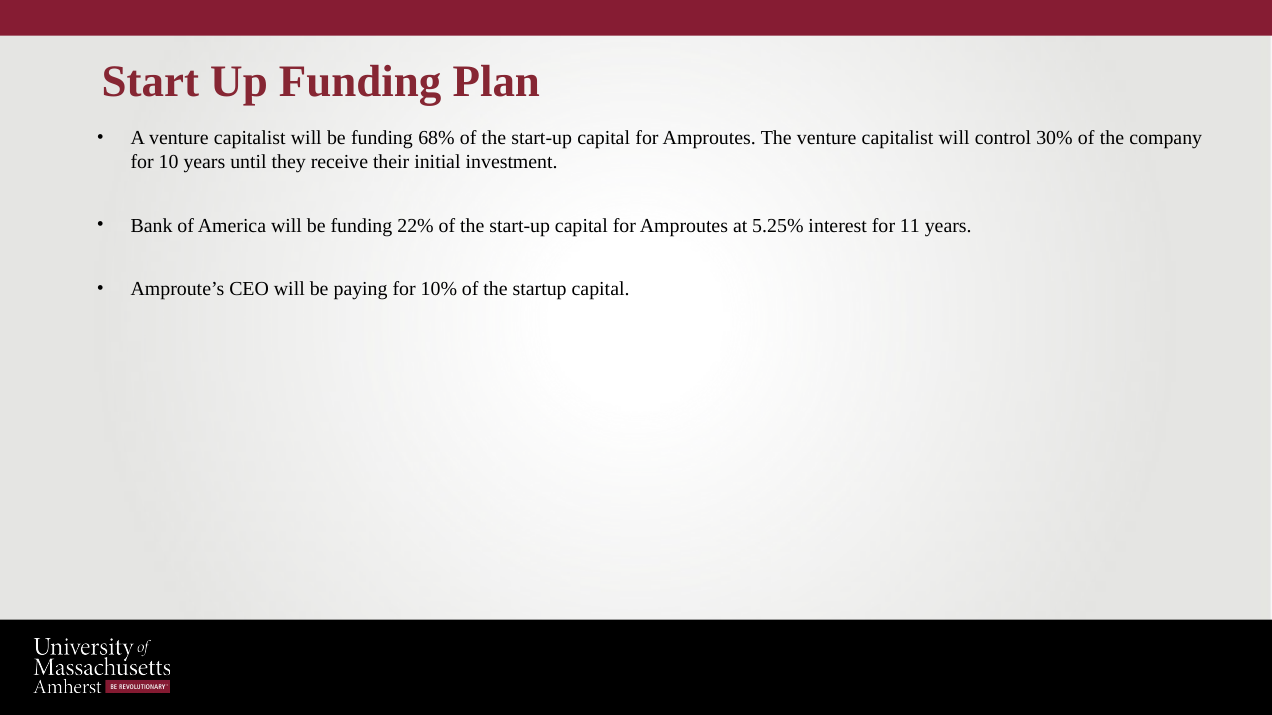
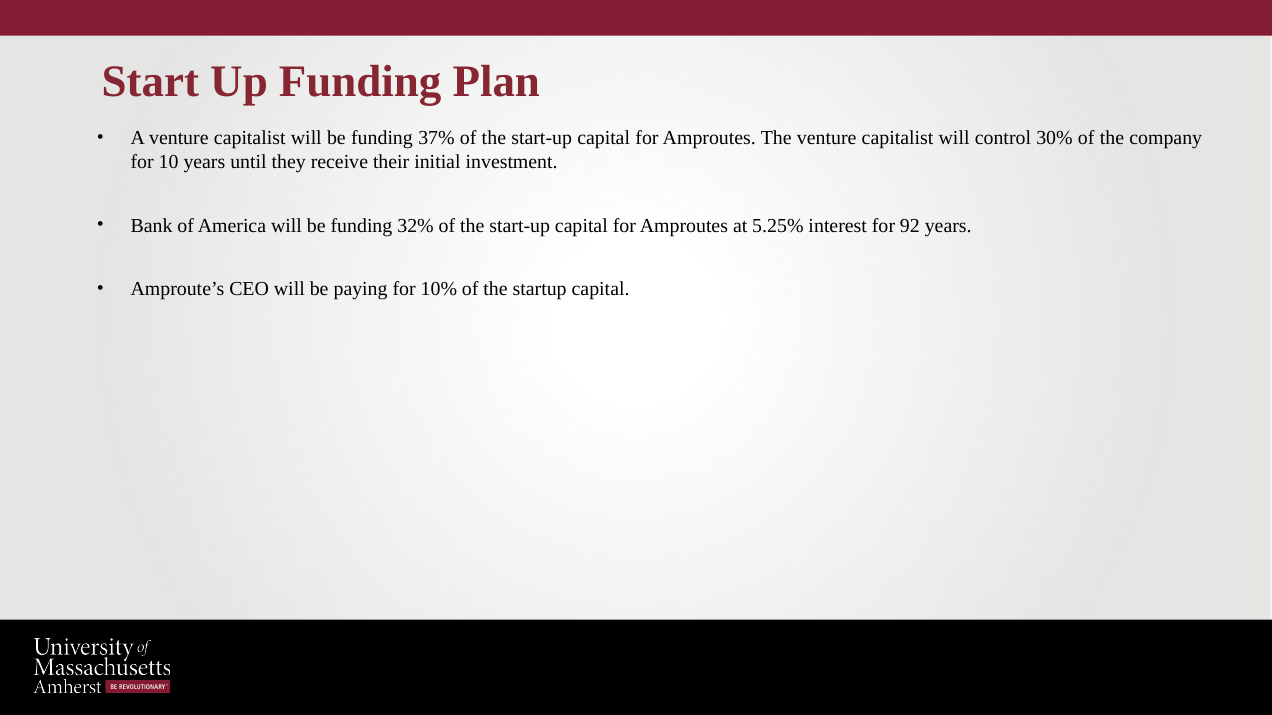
68%: 68% -> 37% (436, 138)
22%: 22% -> 32% (416, 226)
11: 11 -> 92 (910, 226)
